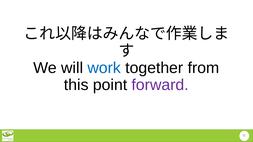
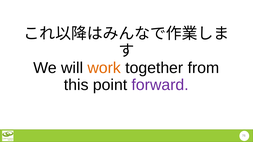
work colour: blue -> orange (104, 68)
